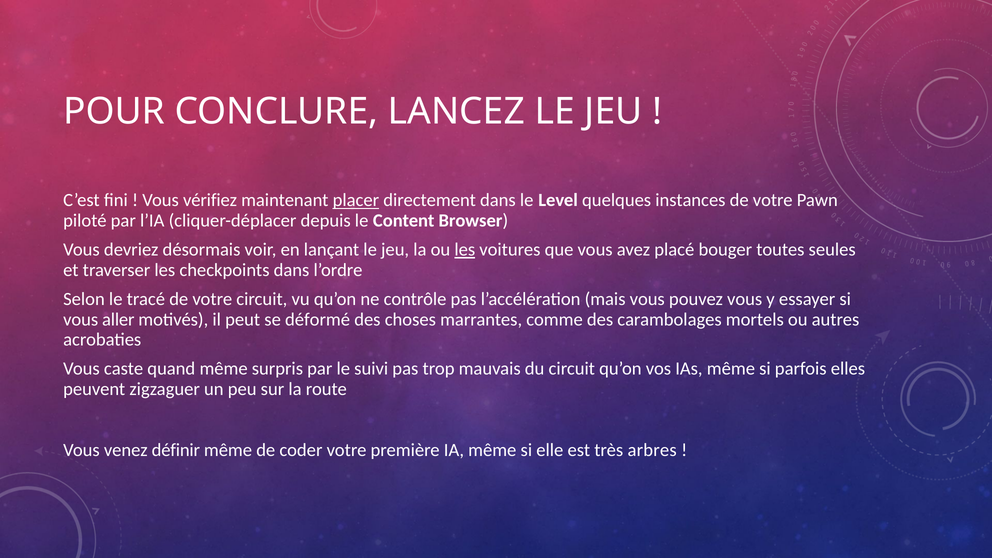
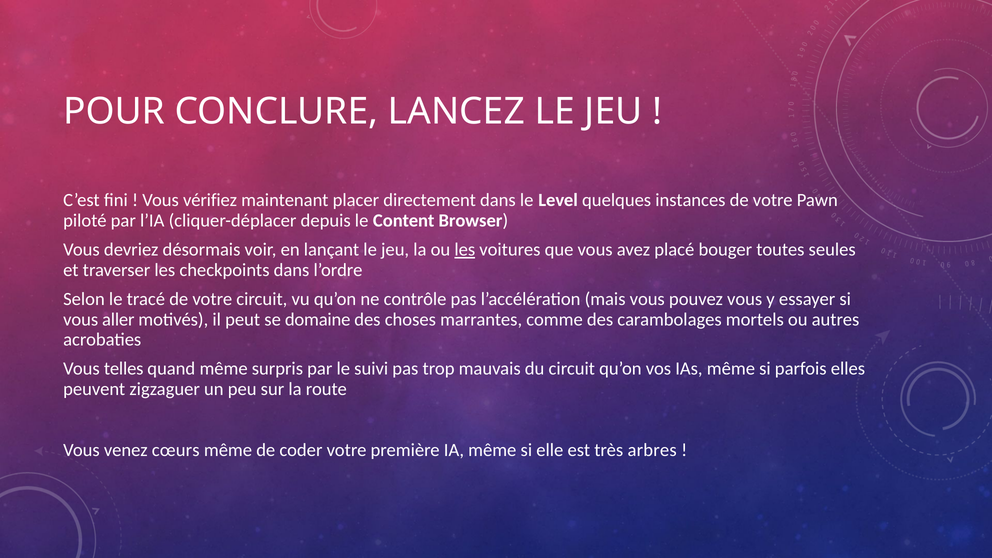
placer underline: present -> none (356, 200)
déformé: déformé -> domaine (318, 319)
caste: caste -> telles (124, 369)
définir: définir -> cœurs (176, 450)
